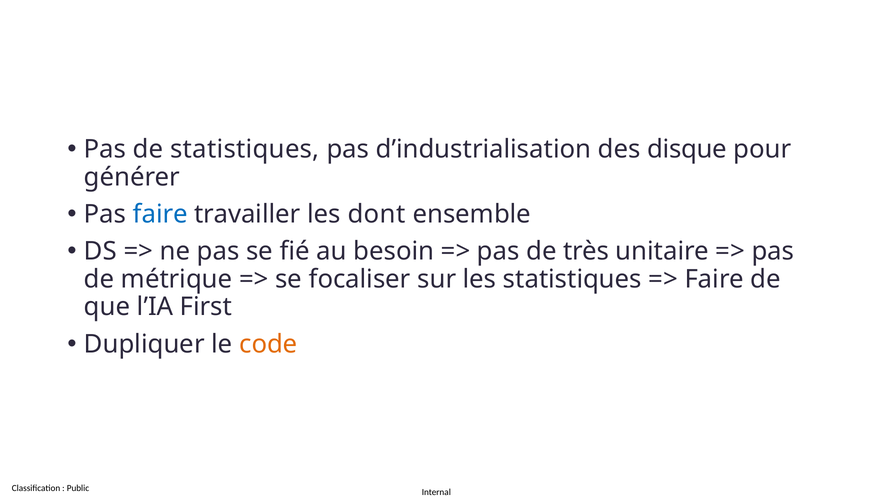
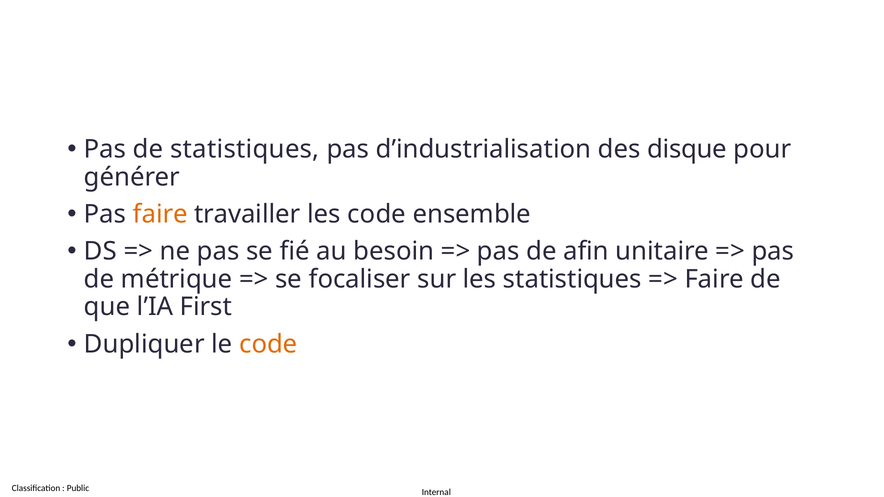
faire colour: blue -> orange (160, 214)
les dont: dont -> code (377, 214)
très: très -> afin (586, 251)
